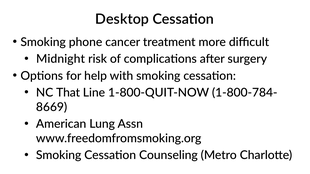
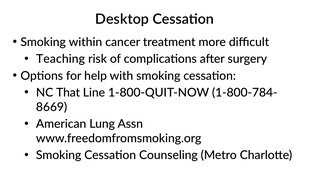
phone: phone -> within (86, 42)
Midnight: Midnight -> Teaching (61, 59)
